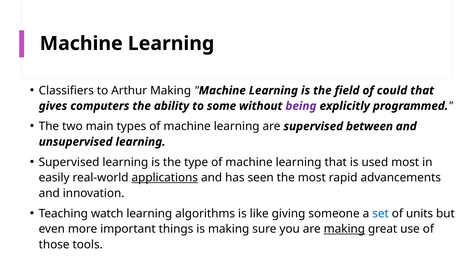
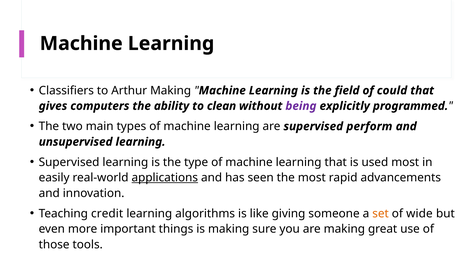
some: some -> clean (222, 106)
between: between -> perform (369, 126)
watch: watch -> credit (107, 213)
set colour: blue -> orange (381, 213)
units: units -> wide (419, 213)
making underline: present -> none (344, 229)
